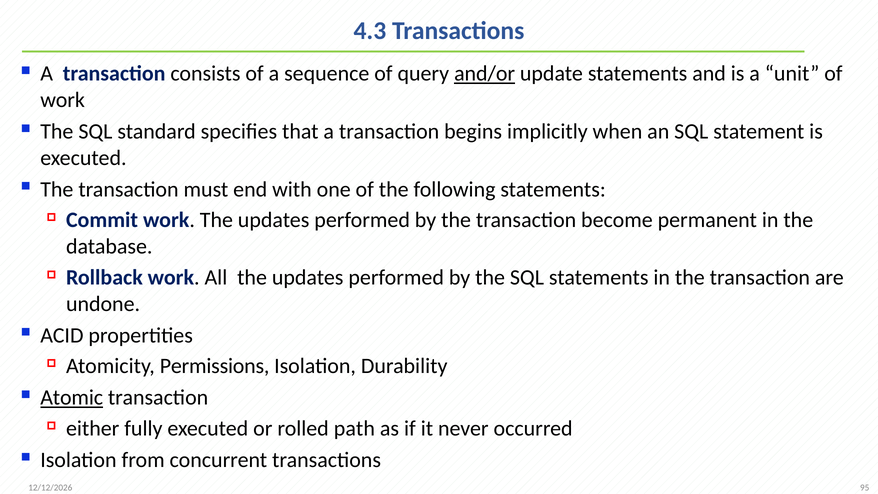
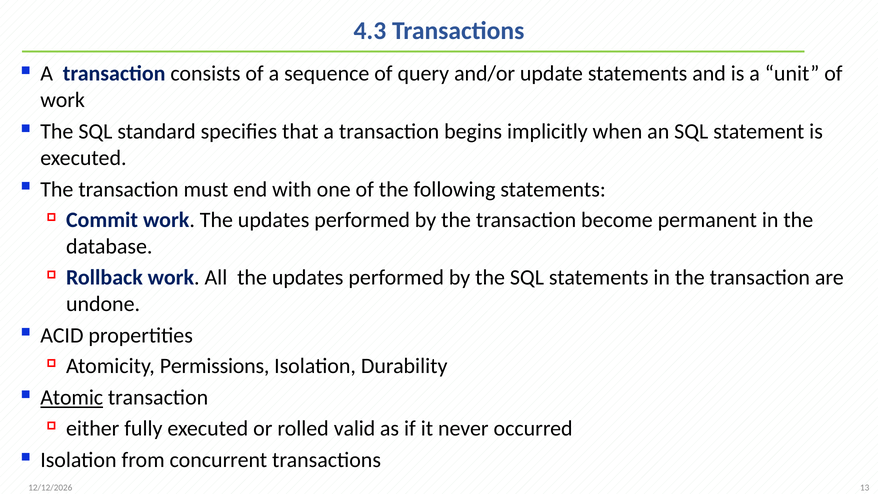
and/or underline: present -> none (485, 74)
path: path -> valid (354, 429)
95: 95 -> 13 (865, 487)
